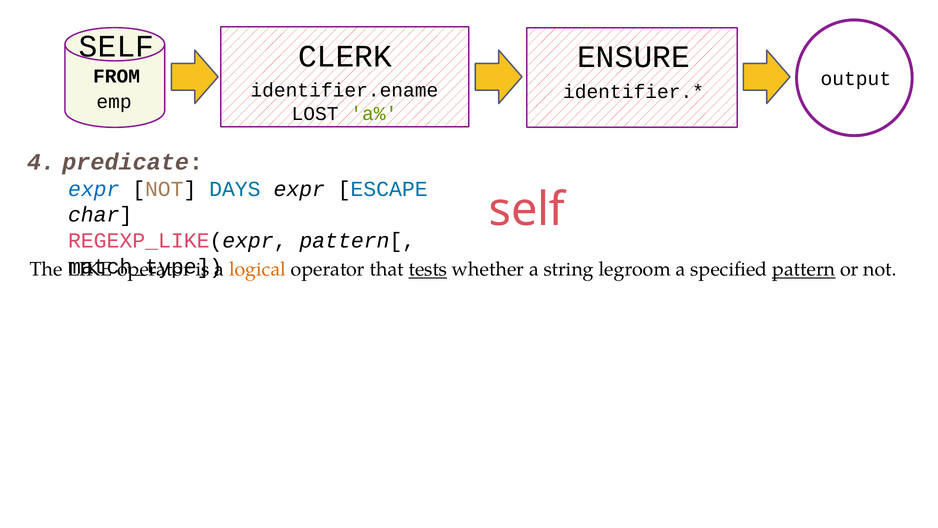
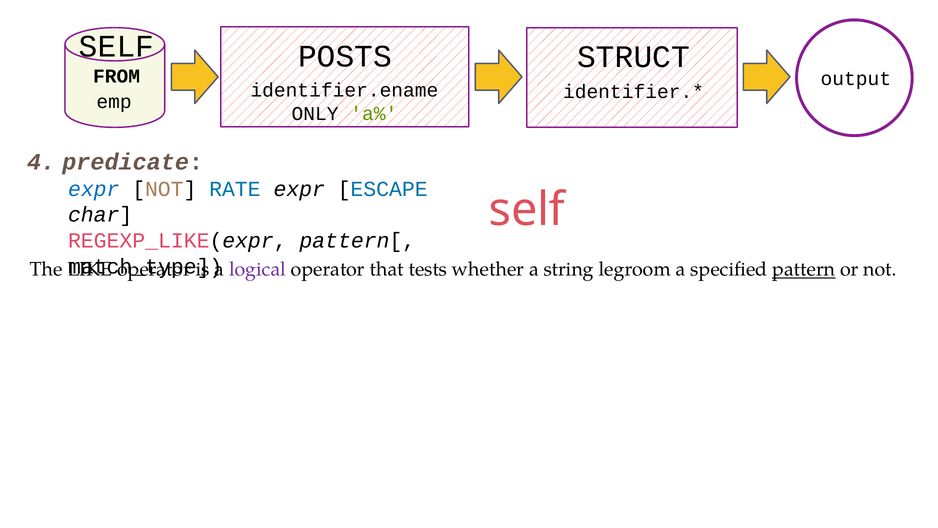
CLERK: CLERK -> POSTS (345, 56)
ENSURE: ENSURE -> STRUCT (633, 57)
LOST: LOST -> ONLY (315, 114)
DAYS: DAYS -> RATE (235, 189)
logical colour: orange -> purple (258, 269)
tests underline: present -> none (428, 269)
